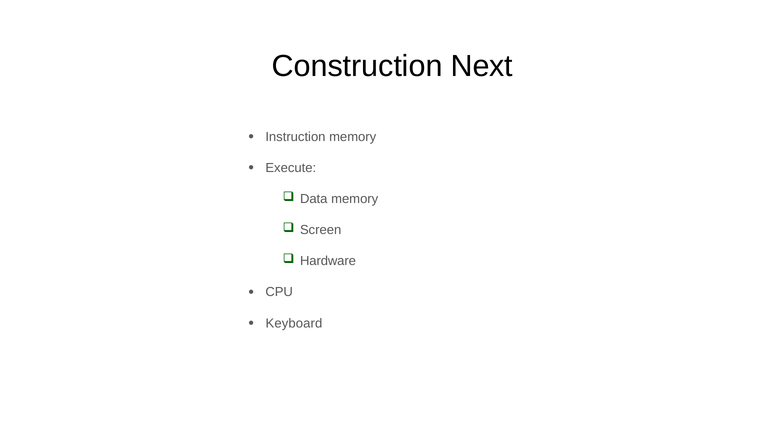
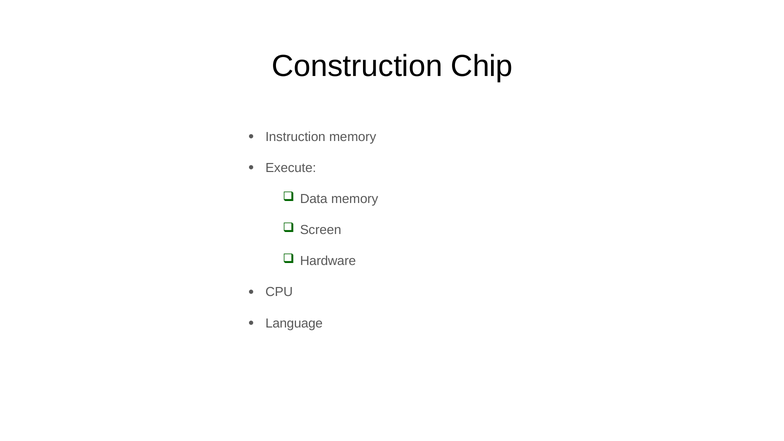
Next: Next -> Chip (482, 66)
Keyboard: Keyboard -> Language (294, 323)
